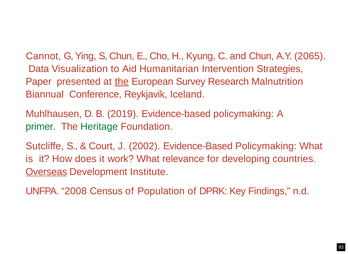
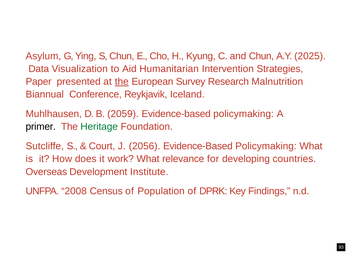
Cannot: Cannot -> Asylum (43, 56)
2065: 2065 -> 2025 (310, 56)
2019: 2019 -> 2059 (123, 114)
primer colour: green -> black (41, 127)
2002: 2002 -> 2056 (145, 146)
Overseas underline: present -> none (46, 172)
